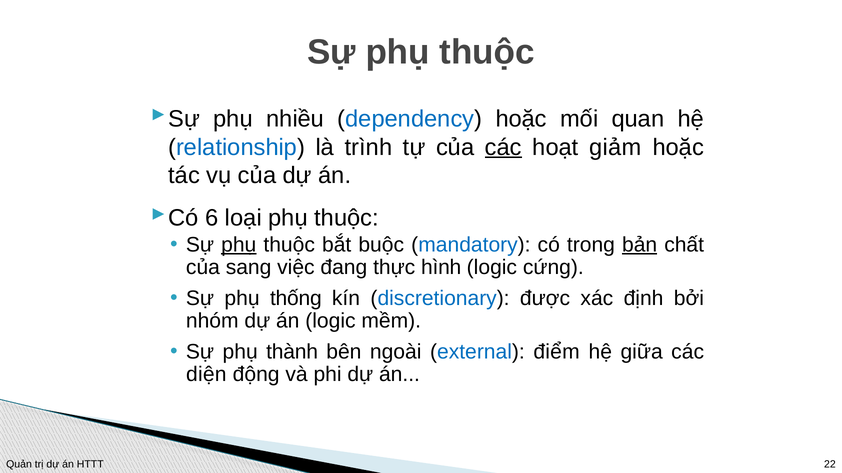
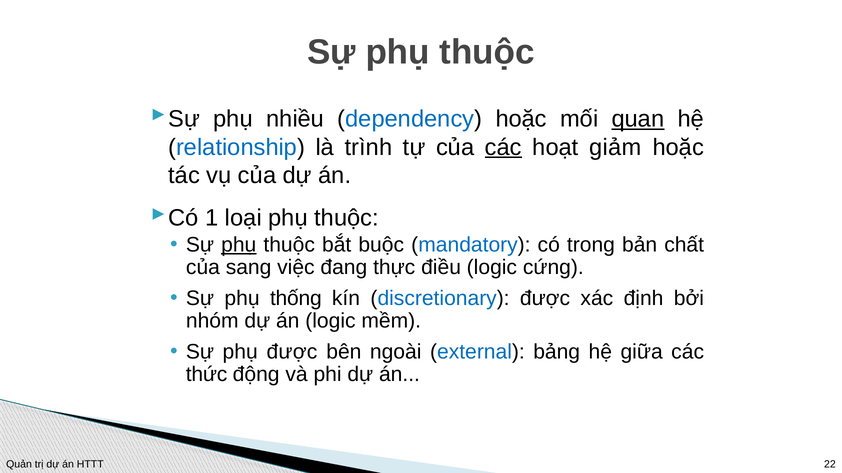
quan underline: none -> present (638, 119)
6: 6 -> 1 (212, 218)
bản underline: present -> none (640, 245)
hình: hình -> điều (441, 268)
phụ thành: thành -> được (292, 352)
điểm: điểm -> bảng (557, 352)
diện: diện -> thức (207, 375)
